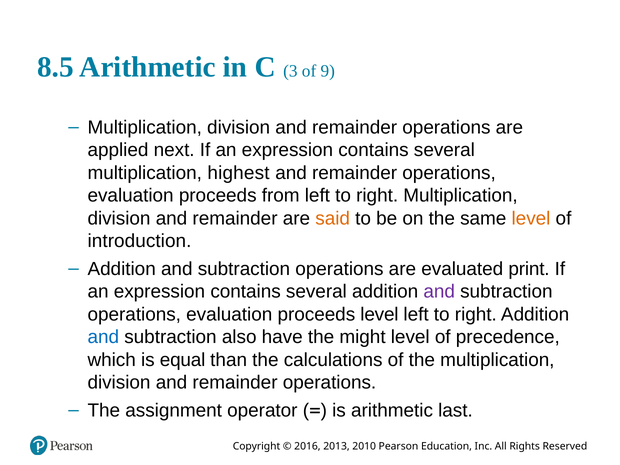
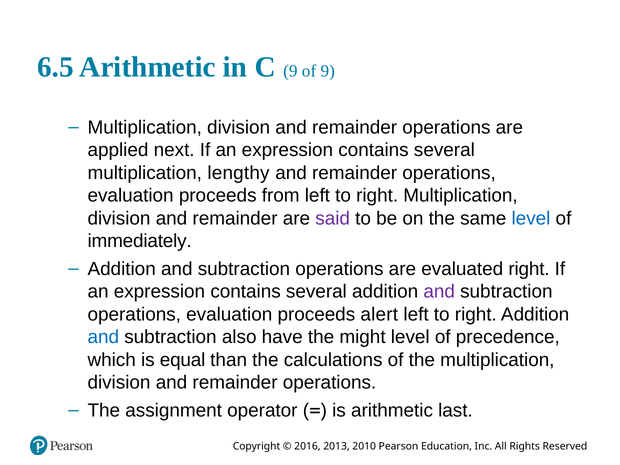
8.5: 8.5 -> 6.5 (55, 67)
C 3: 3 -> 9 (290, 71)
highest: highest -> lengthy (239, 173)
said colour: orange -> purple (333, 218)
level colour: orange -> blue (531, 218)
introduction: introduction -> immediately (140, 241)
evaluated print: print -> right (529, 269)
proceeds level: level -> alert (379, 314)
